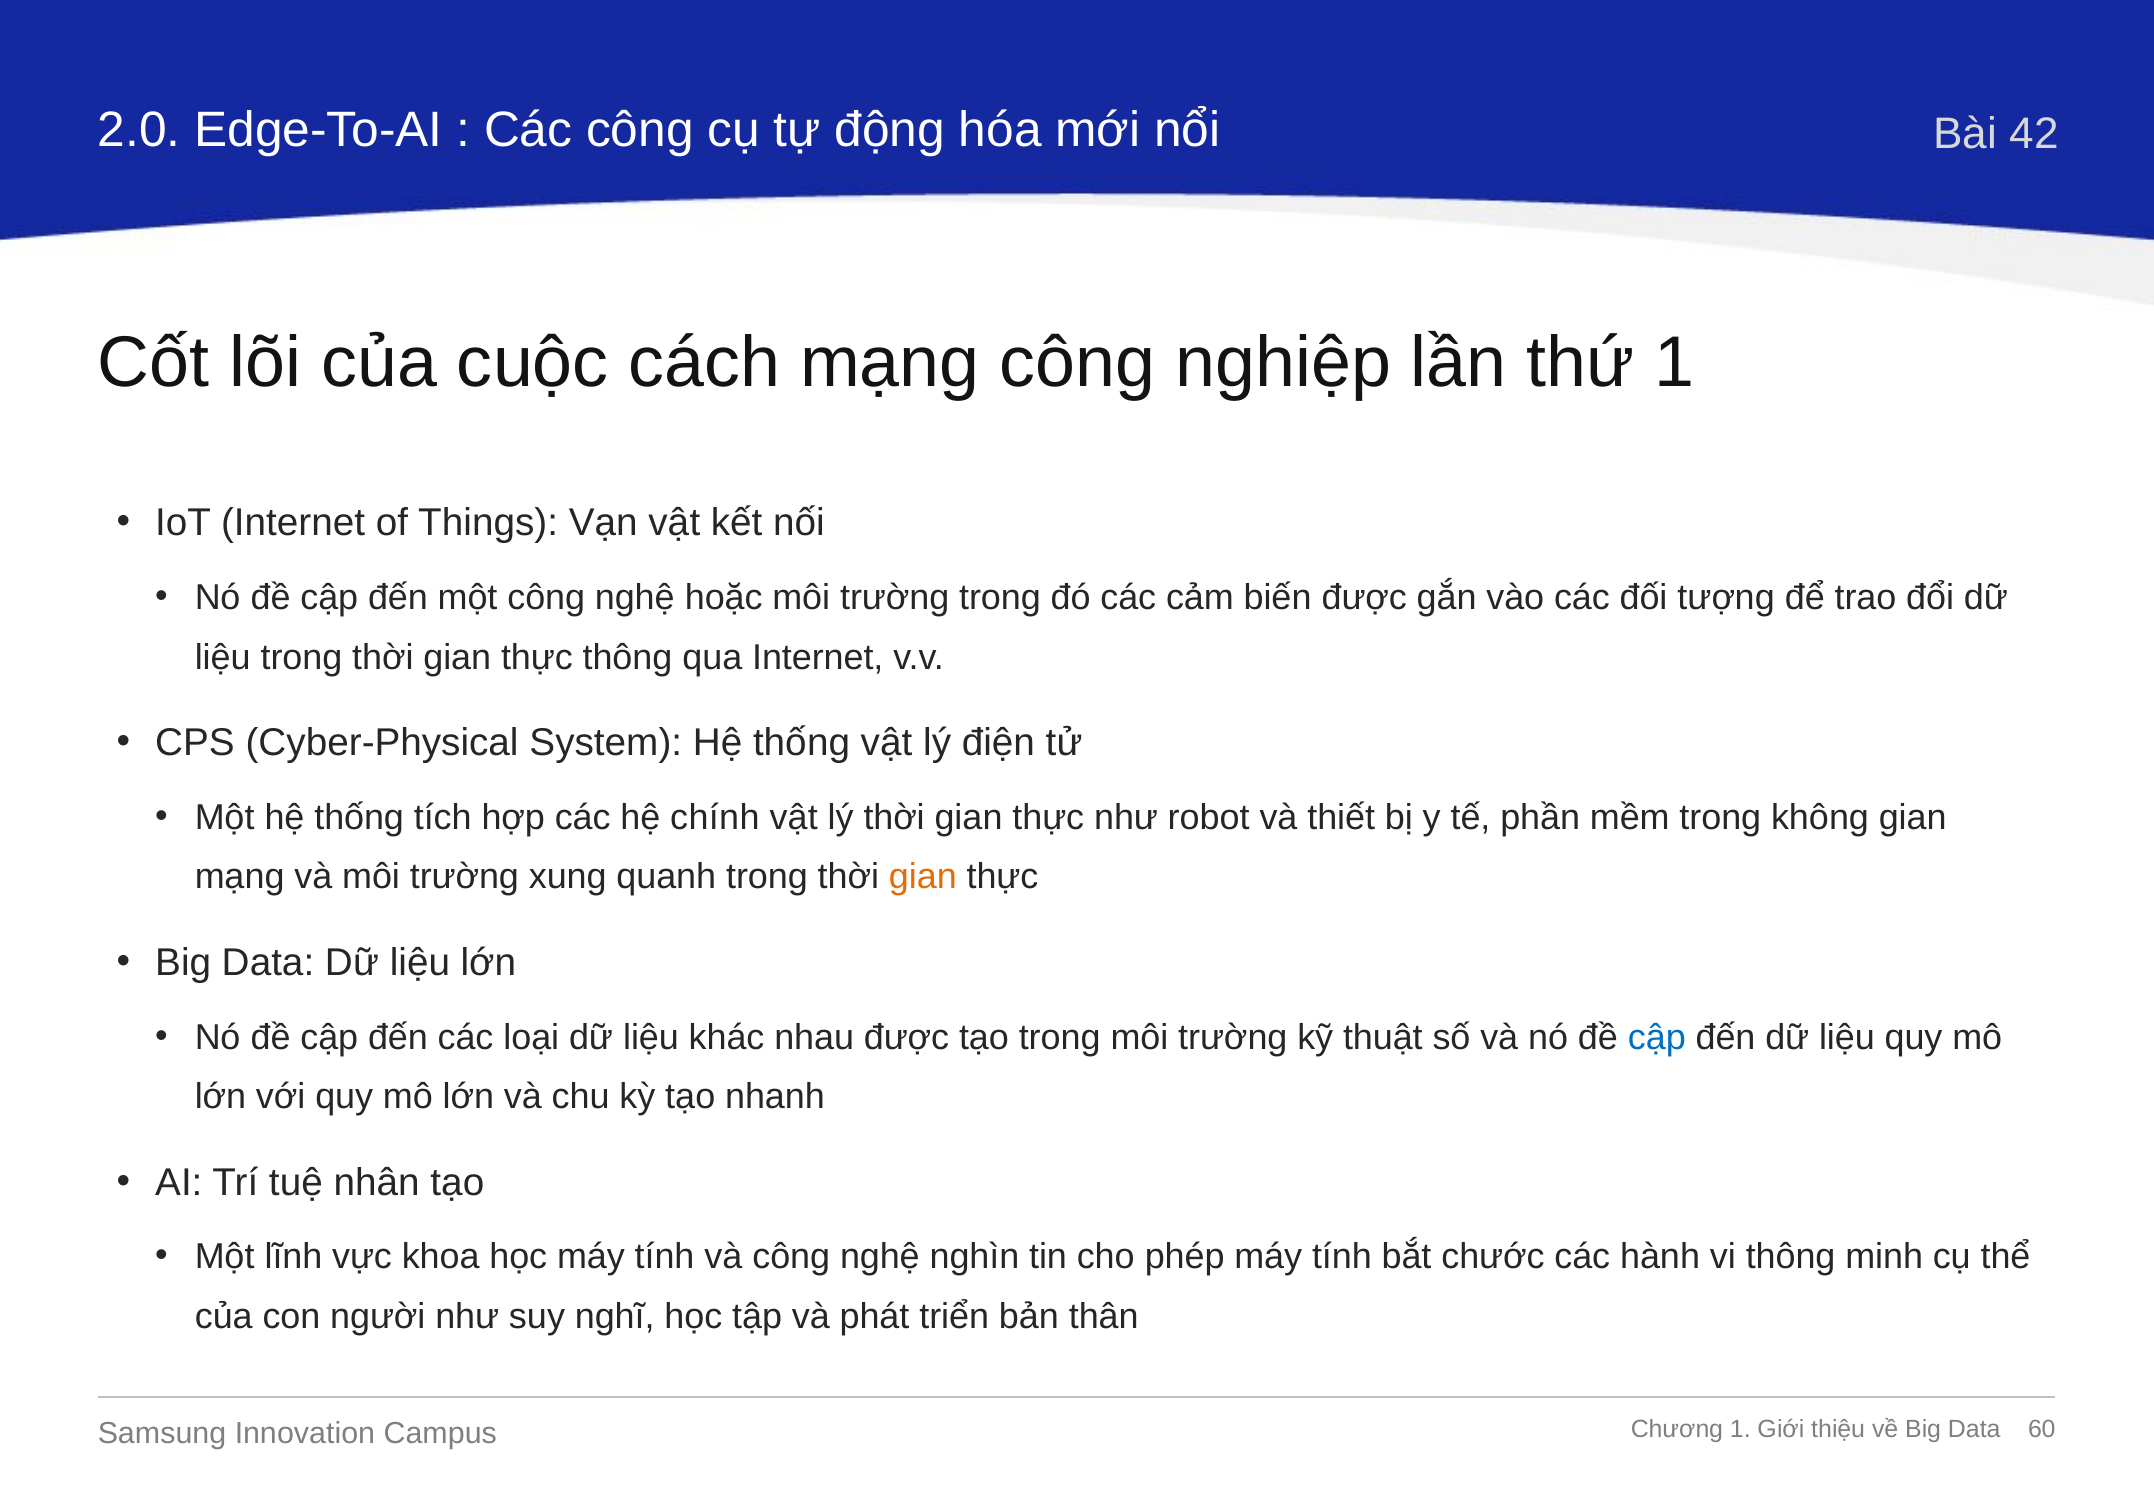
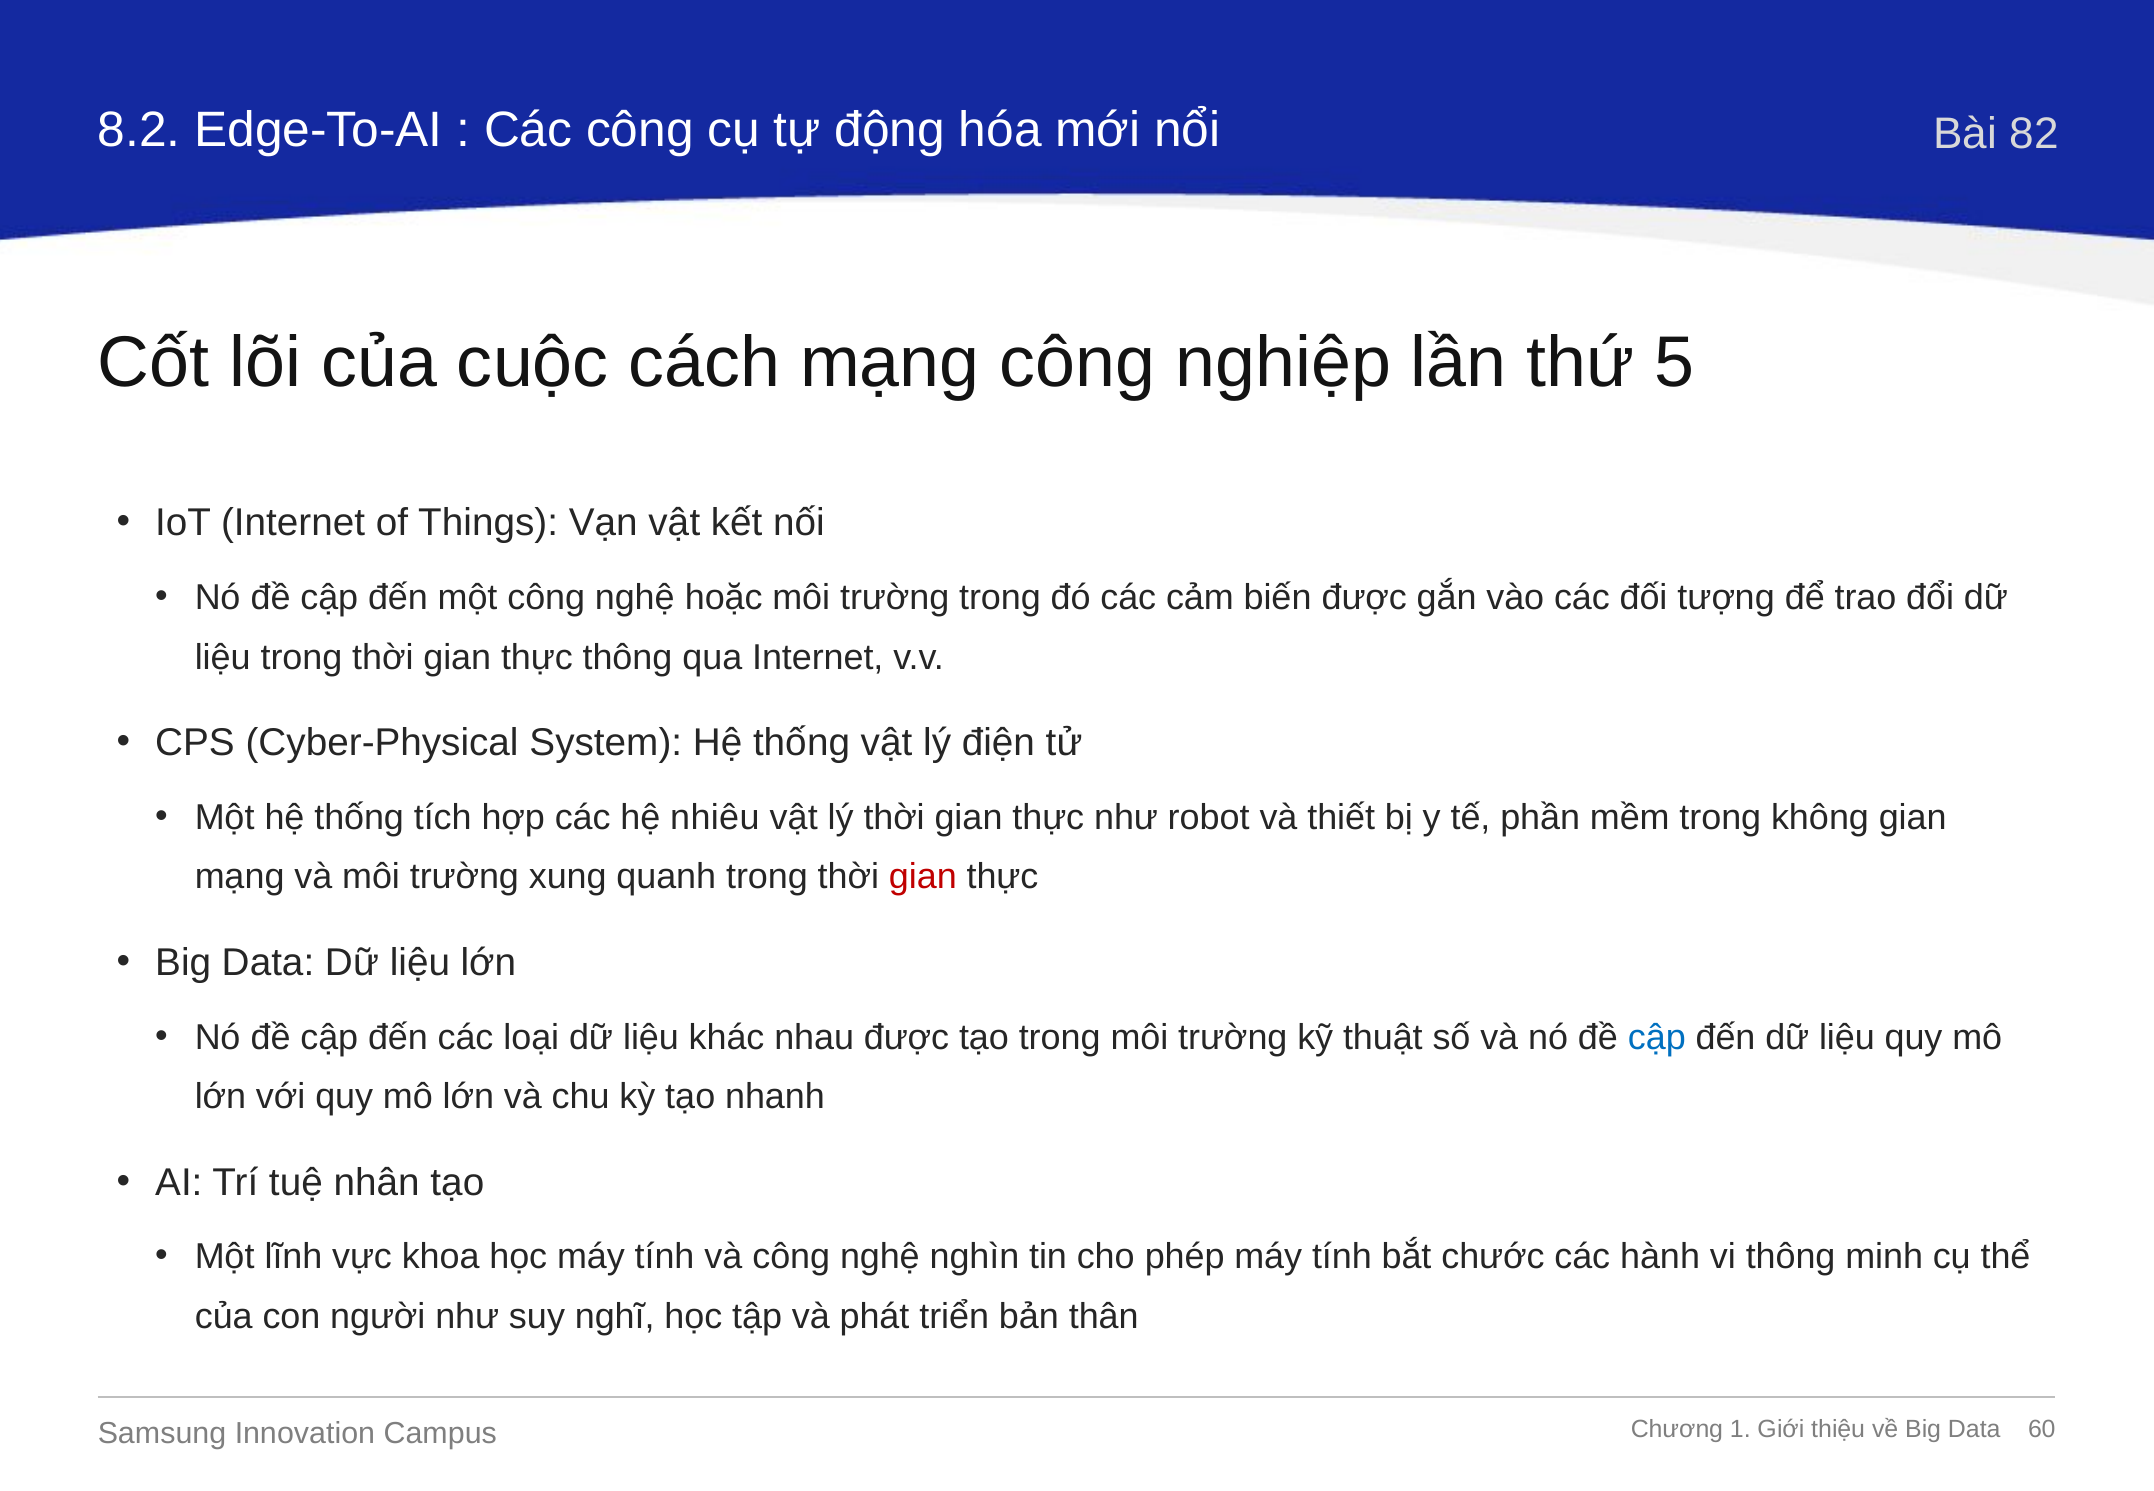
2.0: 2.0 -> 8.2 (139, 131)
42: 42 -> 82 (2034, 134)
thứ 1: 1 -> 5 (1675, 363)
chính: chính -> nhiêu (715, 818)
gian colour: orange -> red (923, 877)
